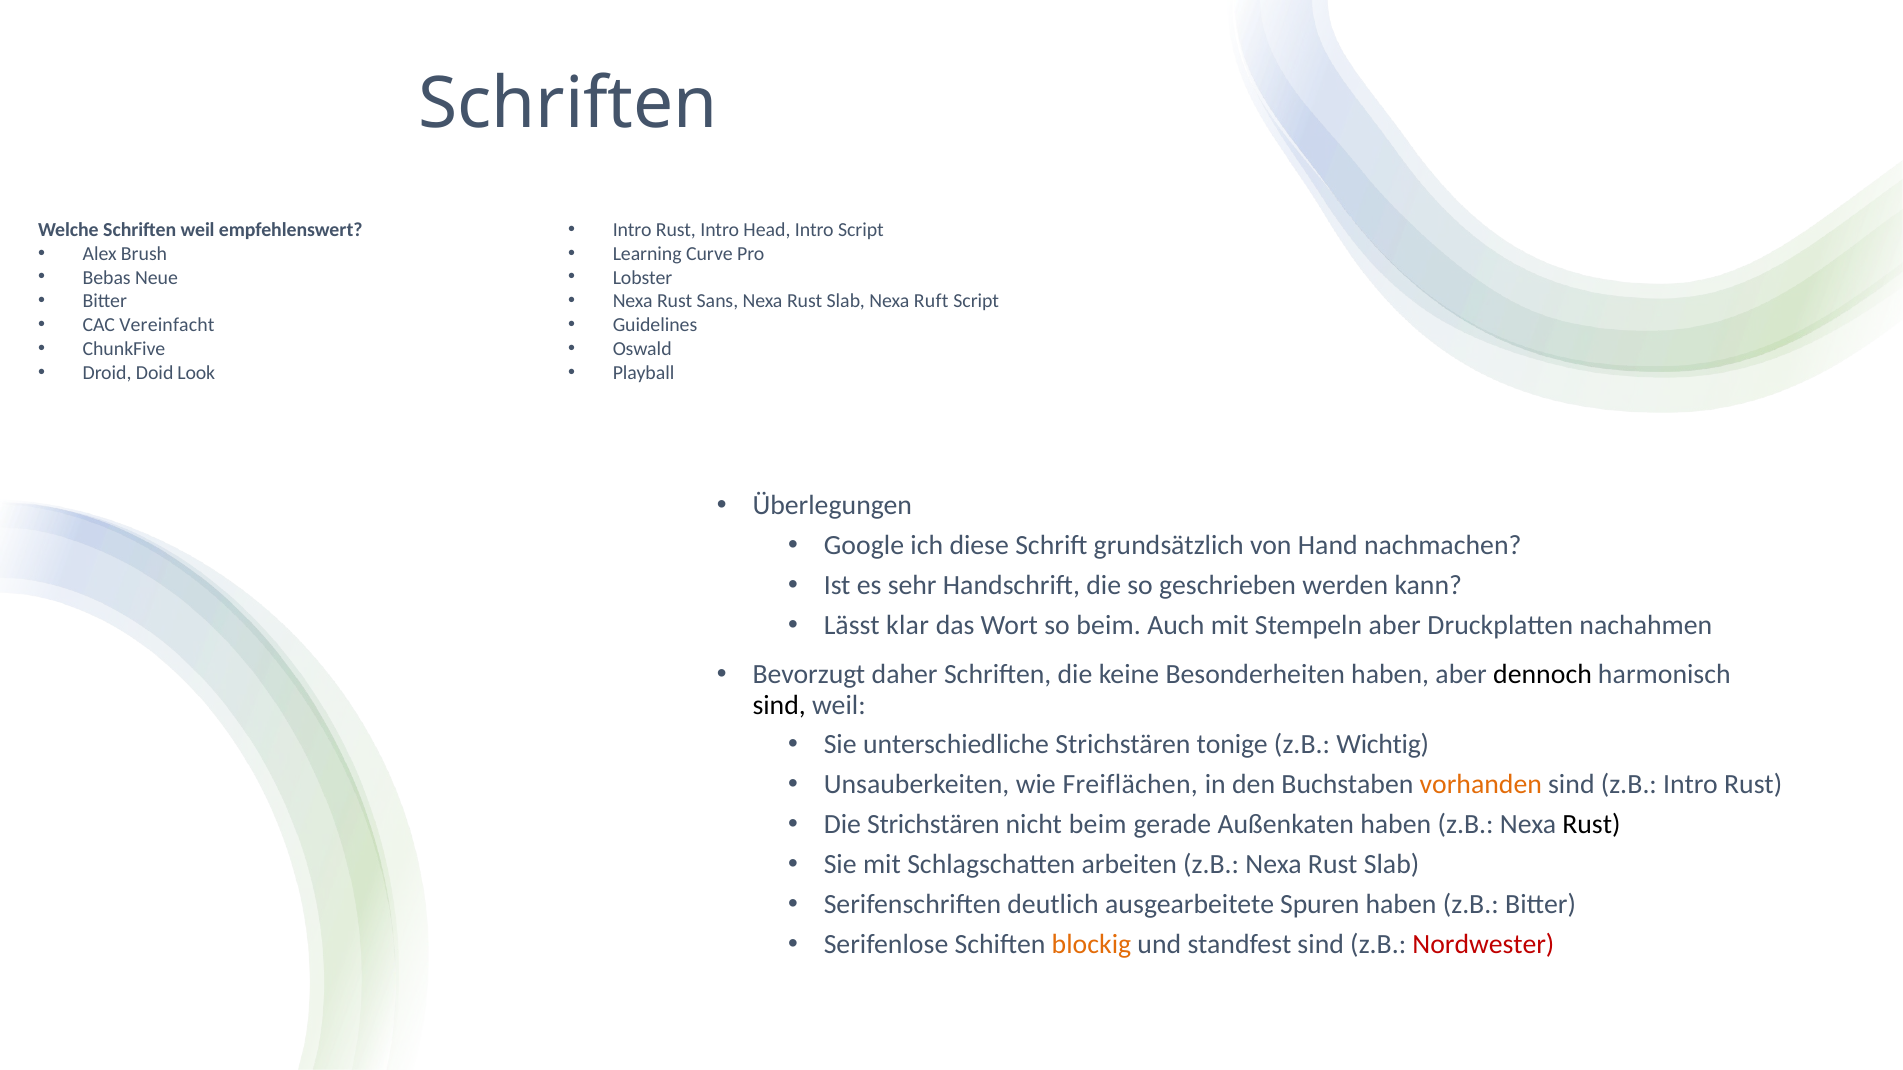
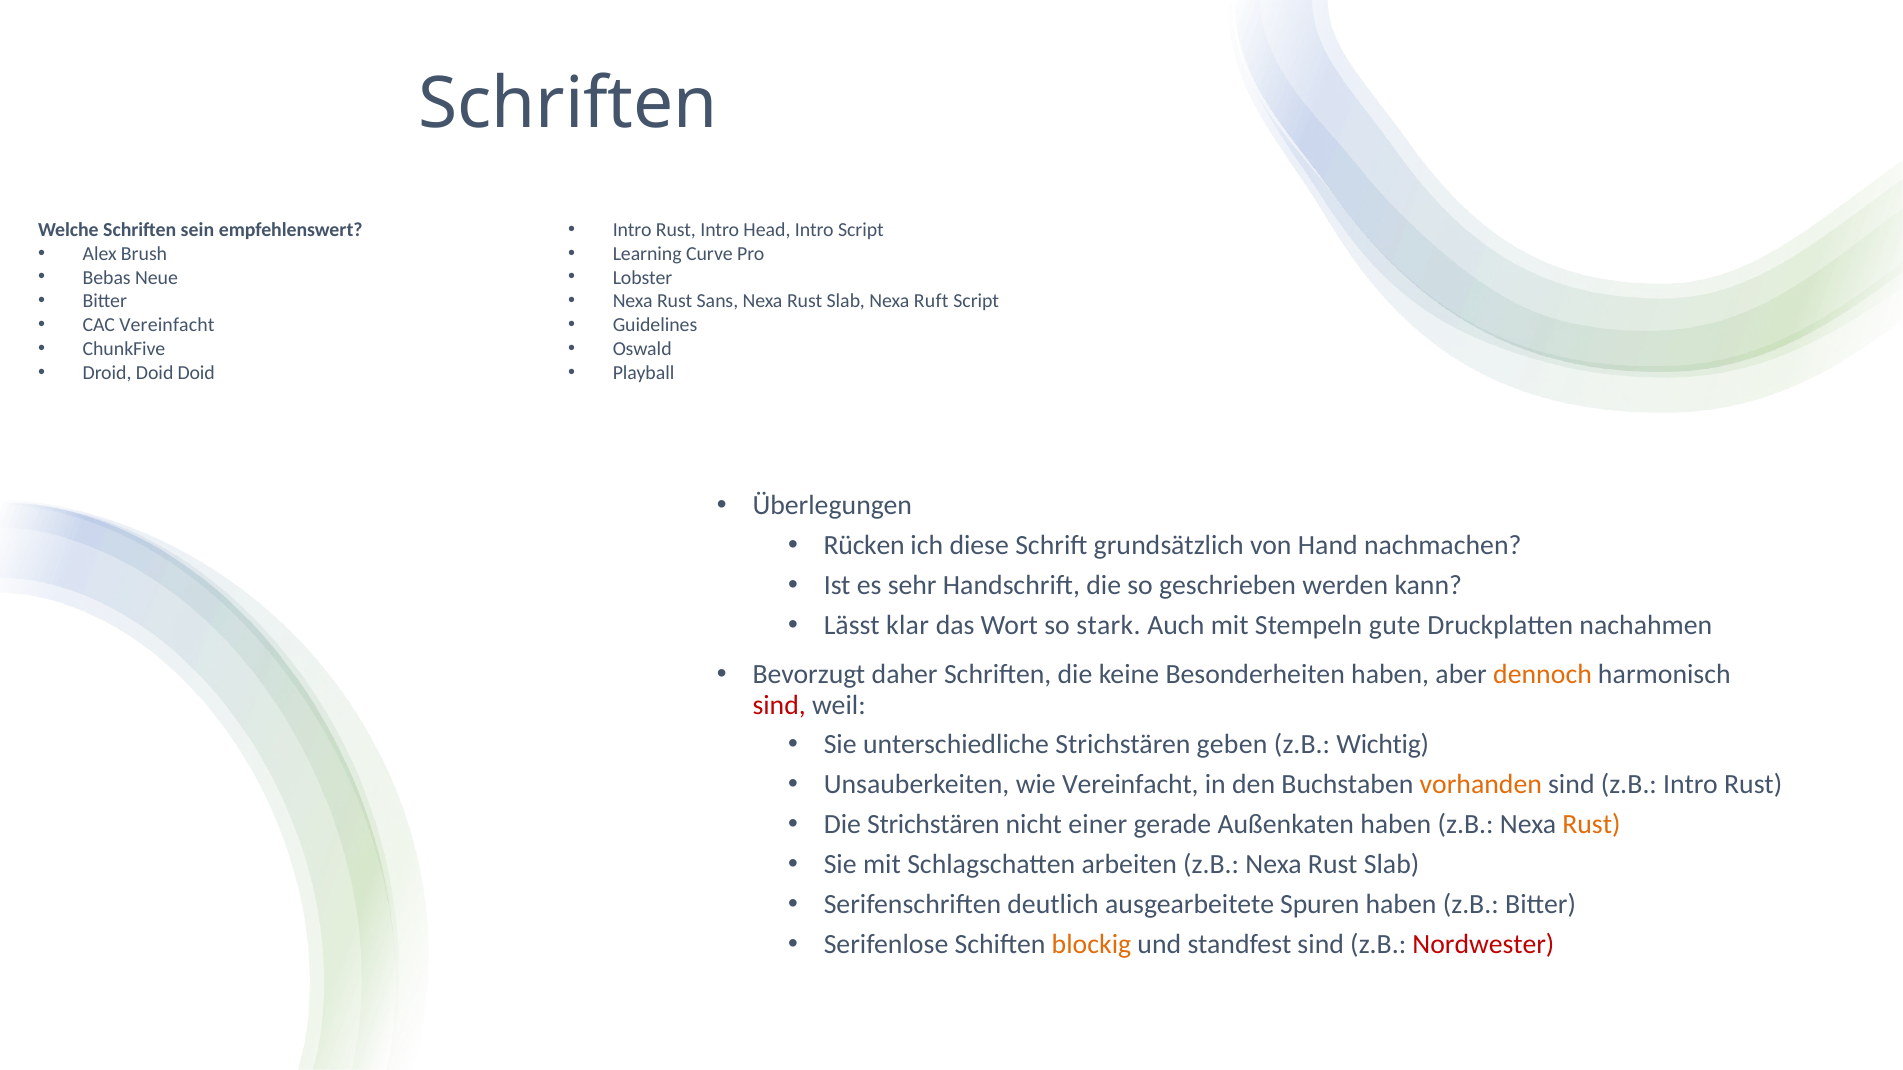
Schriften weil: weil -> sein (197, 230)
Doid Look: Look -> Doid (196, 373)
Google: Google -> Rücken (864, 545)
so beim: beim -> stark (1109, 625)
Stempeln aber: aber -> gute (1395, 625)
dennoch colour: black -> orange (1542, 675)
sind colour: black -> red (779, 705)
tonige: tonige -> geben (1232, 745)
wie Freiflächen: Freiflächen -> Vereinfacht (1130, 785)
nicht beim: beim -> einer (1098, 825)
Rust colour: black -> orange (1591, 825)
